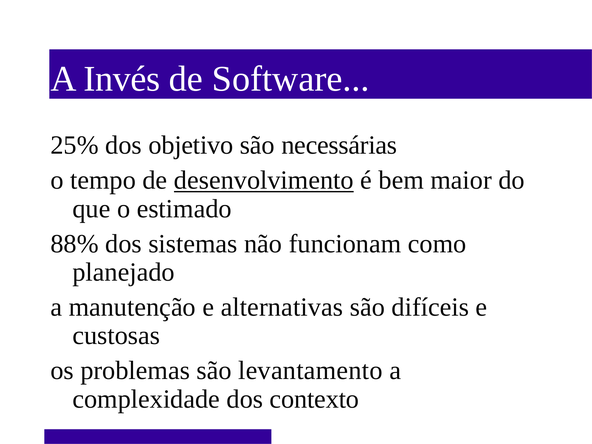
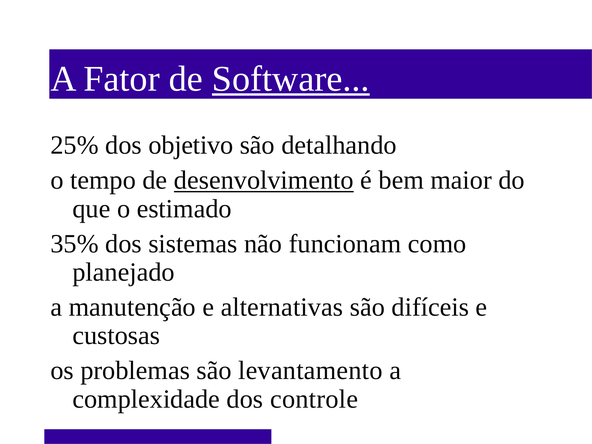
Invés: Invés -> Fator (122, 79)
Software underline: none -> present (291, 79)
necessárias: necessárias -> detalhando (339, 145)
88%: 88% -> 35% (75, 244)
contexto: contexto -> controle (314, 399)
